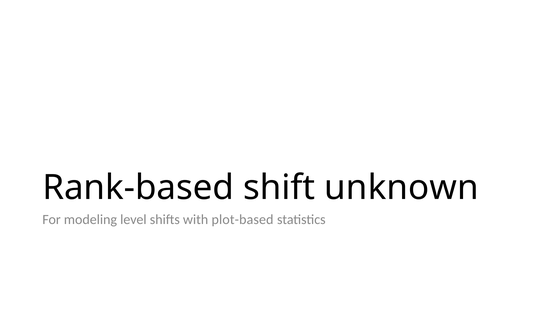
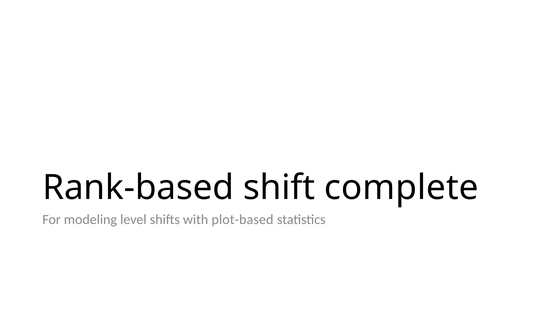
unknown: unknown -> complete (401, 188)
